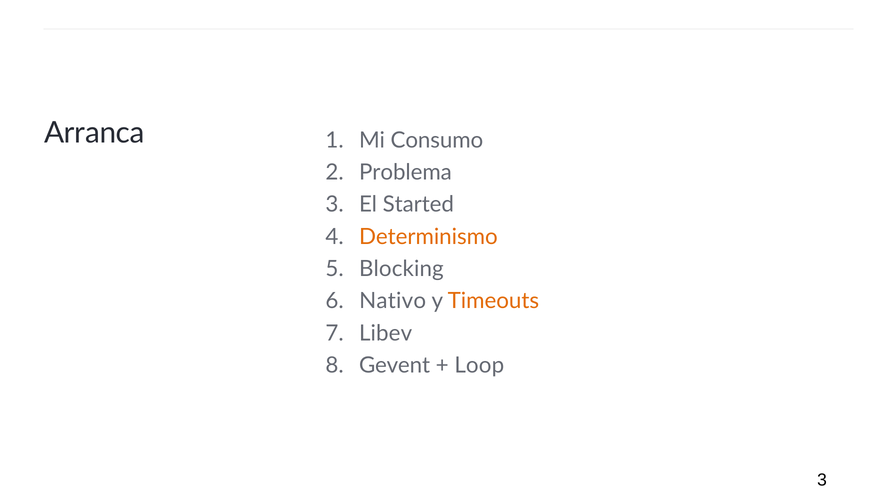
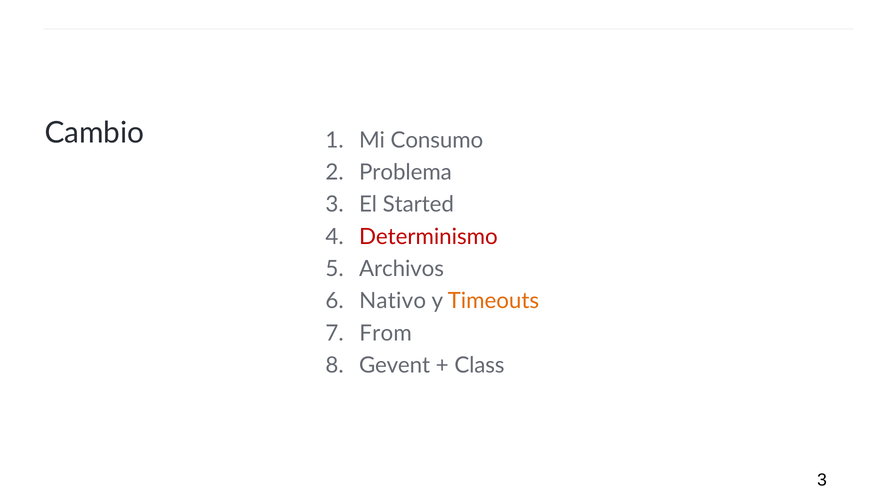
Arranca: Arranca -> Cambio (94, 133)
Determinismo colour: orange -> red (428, 237)
Blocking: Blocking -> Archivos (401, 269)
Libev: Libev -> From (386, 333)
Loop: Loop -> Class (479, 365)
